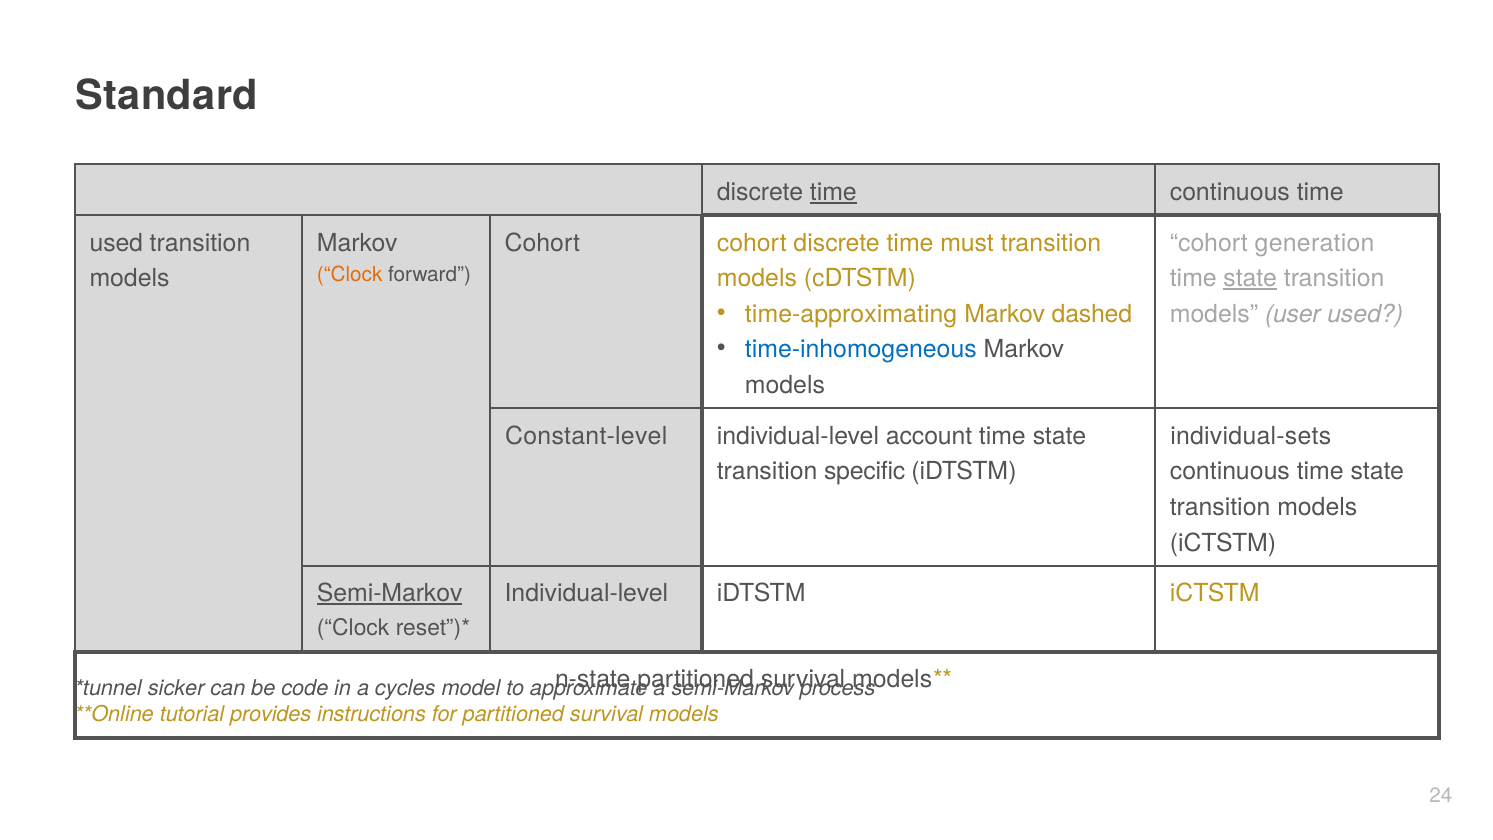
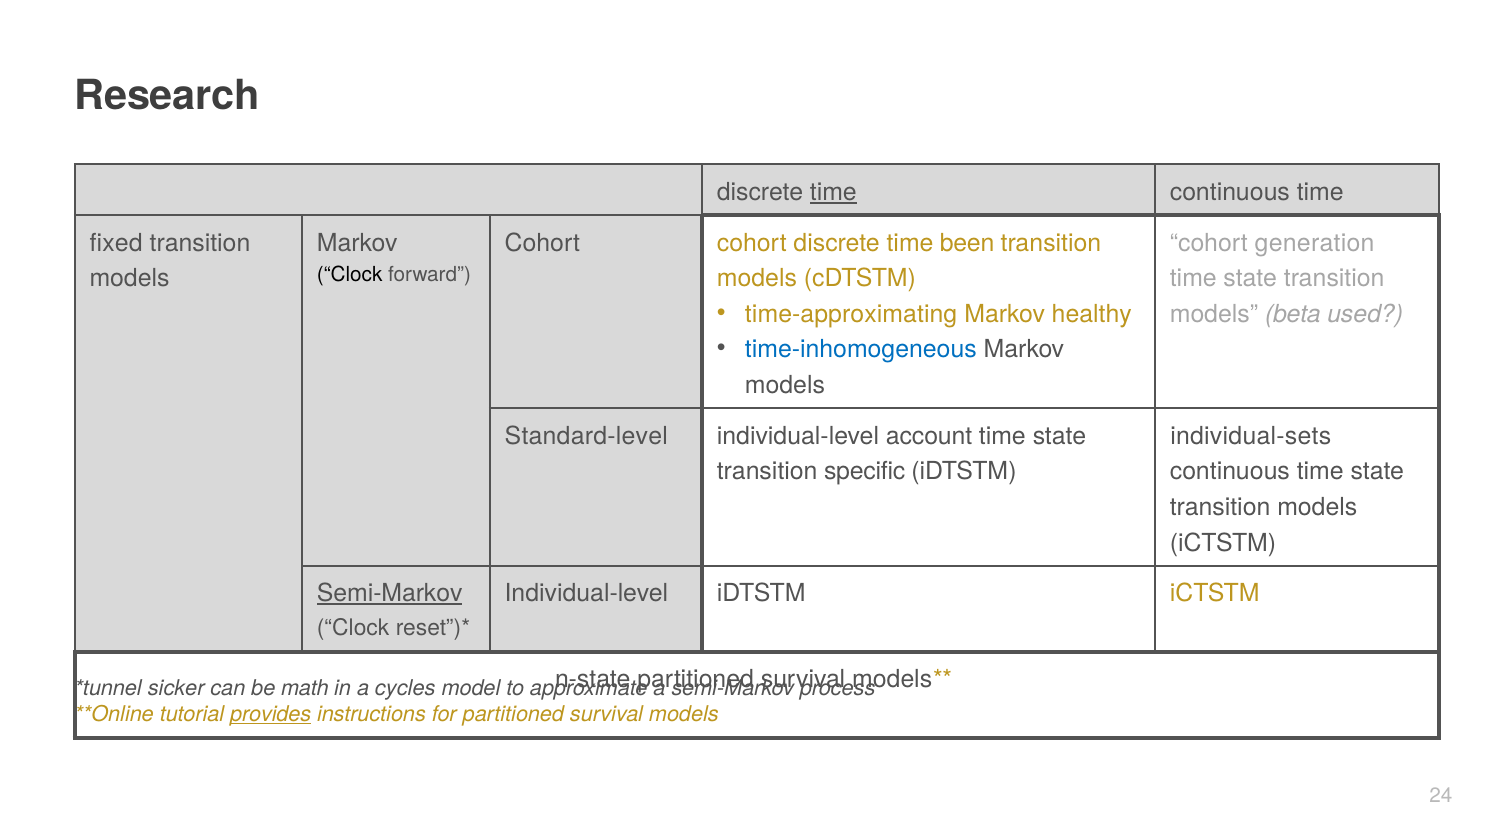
Standard: Standard -> Research (167, 96)
used: used -> fixed (116, 243)
must: must -> been (967, 243)
Clock colour: orange -> black (350, 275)
state underline: present -> none (1250, 278)
dashed: dashed -> healthy (1092, 314)
user: user -> beta (1293, 314)
Constant-level: Constant-level -> Standard-level (586, 436)
code: code -> math (305, 688)
provides underline: none -> present (271, 714)
